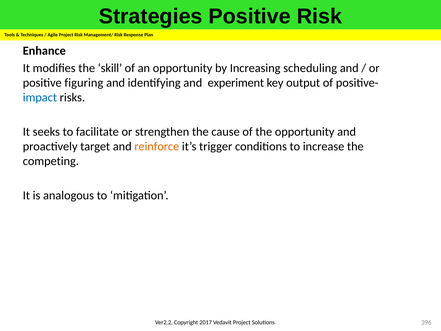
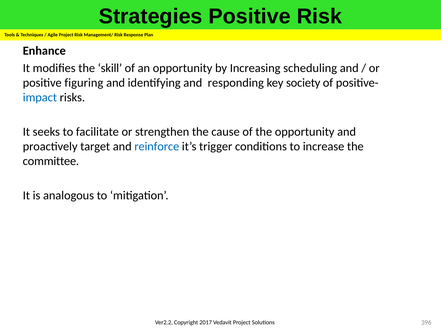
experiment: experiment -> responding (236, 83)
output: output -> society (303, 83)
reinforce colour: orange -> blue (157, 146)
competing: competing -> committee (51, 161)
